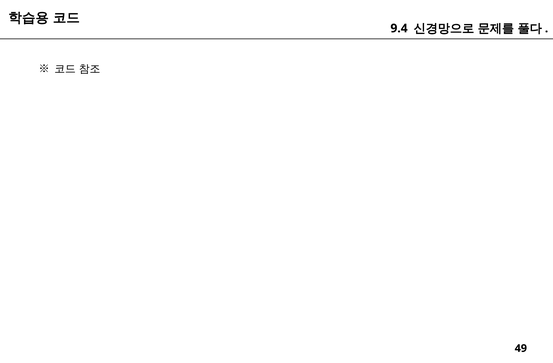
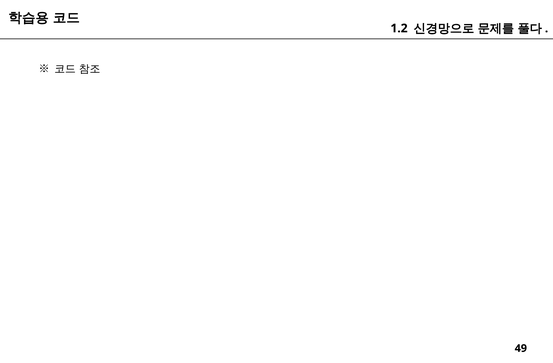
9.4: 9.4 -> 1.2 (399, 28)
